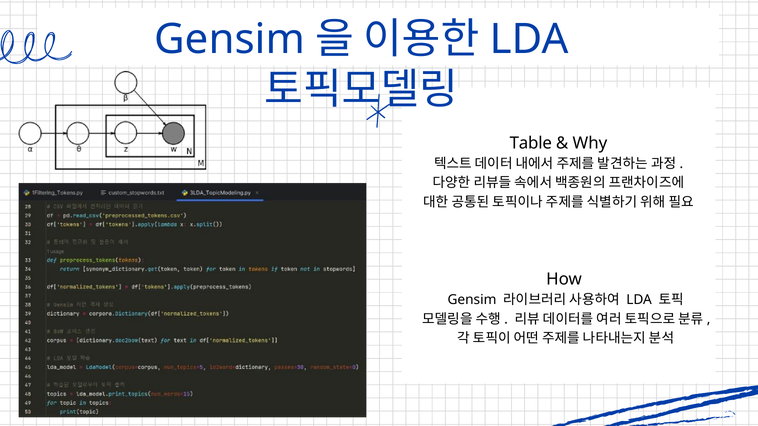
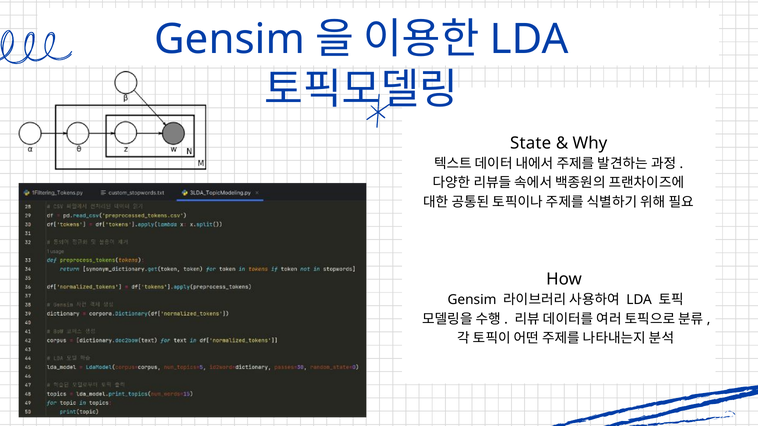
Table: Table -> State (531, 143)
